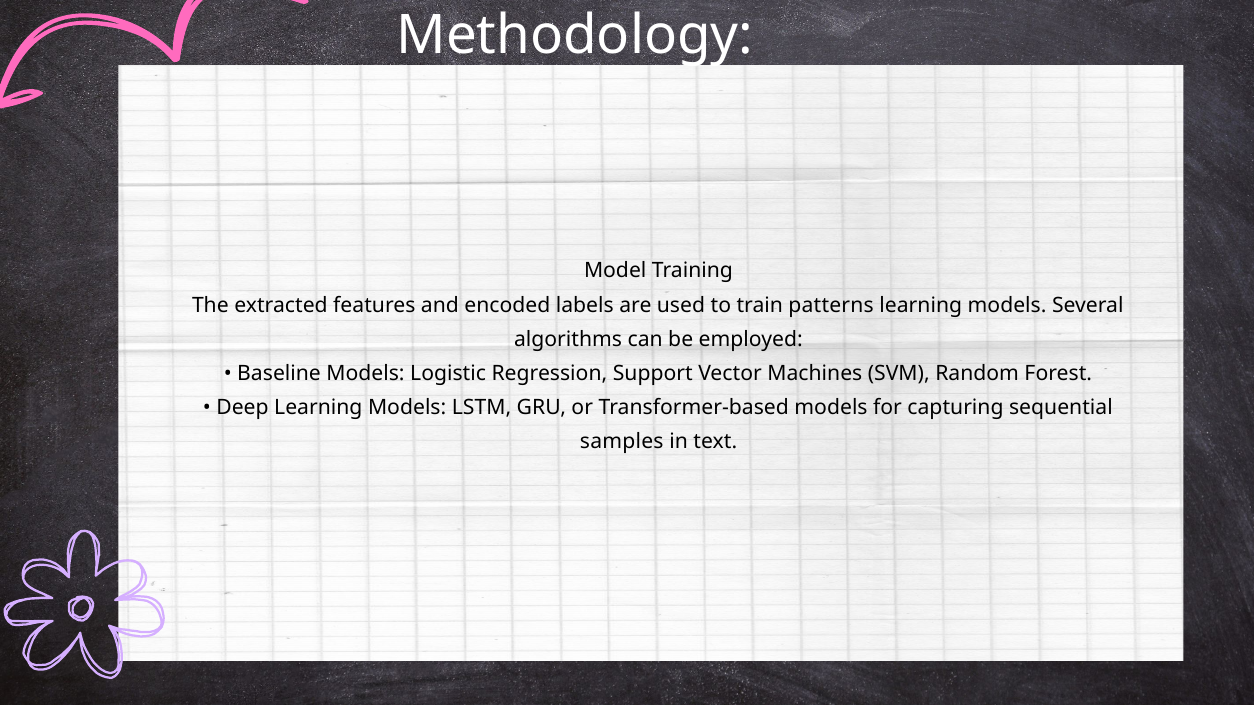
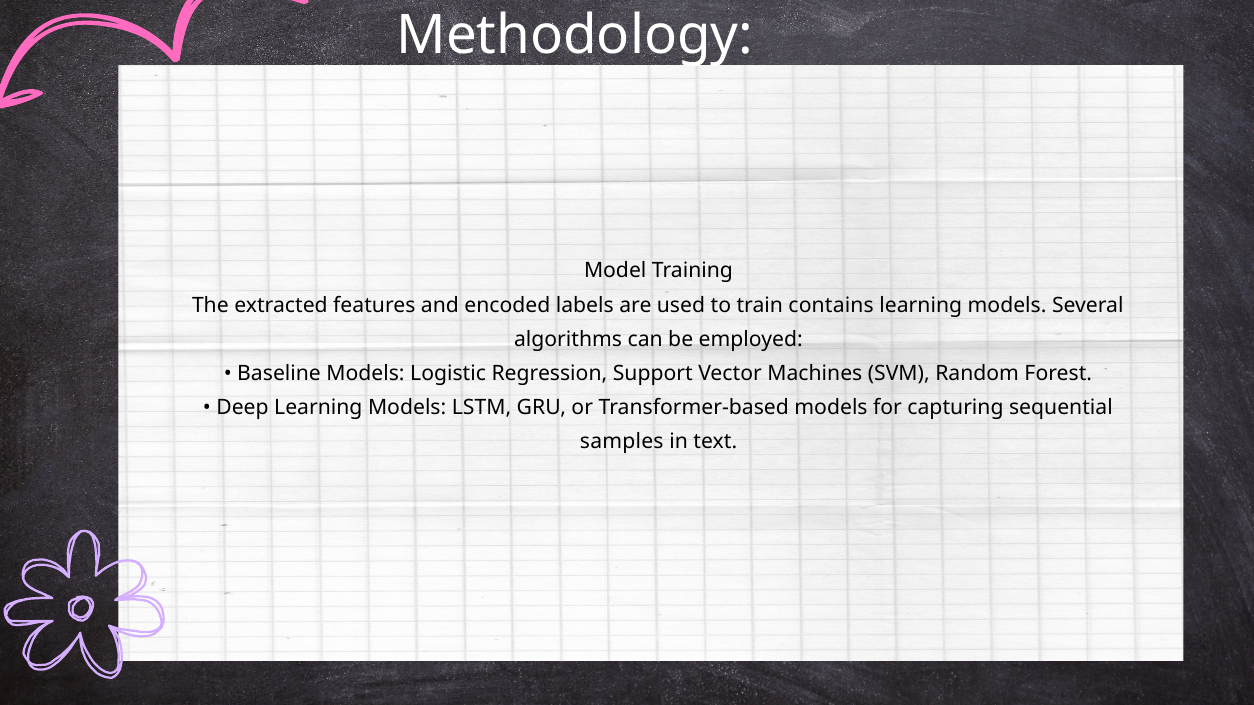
patterns: patterns -> contains (831, 305)
